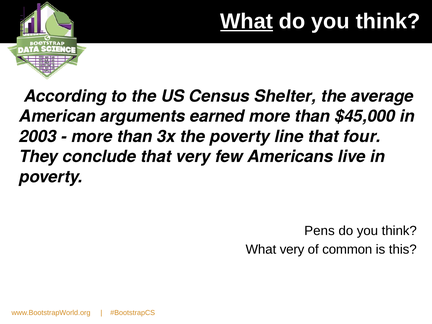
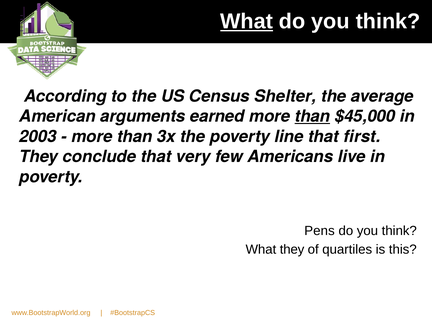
than underline: none -> present (312, 116)
four: four -> first (362, 137)
What very: very -> they (292, 249)
common: common -> quartiles (347, 249)
